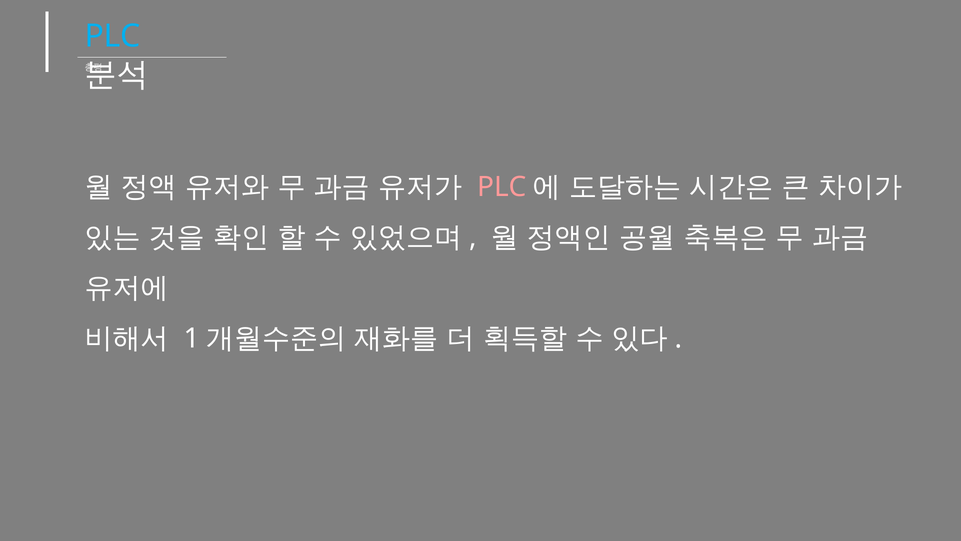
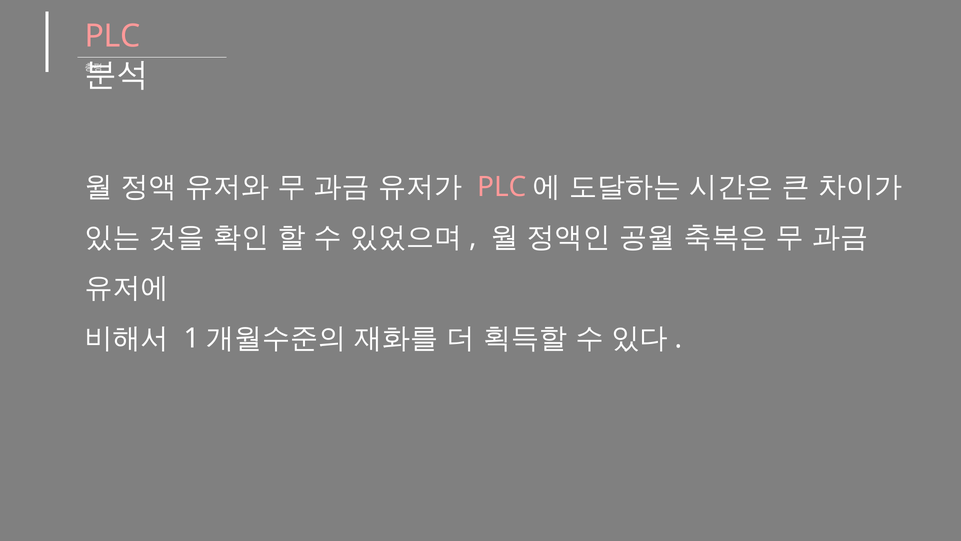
PLC colour: light blue -> pink (113, 36)
